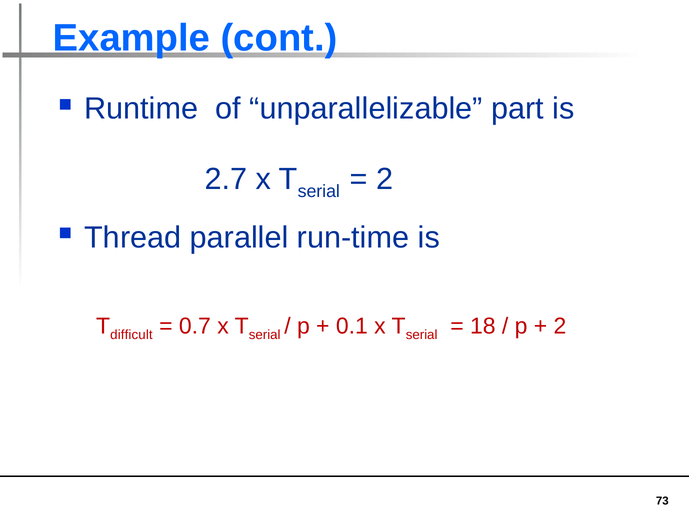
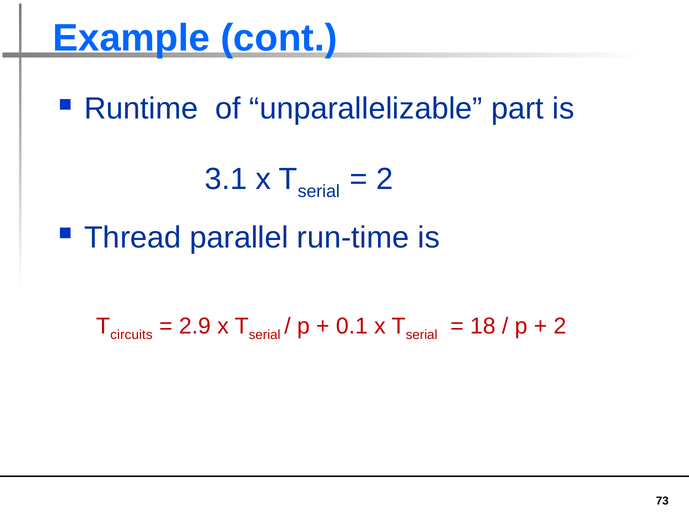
2.7: 2.7 -> 3.1 (226, 179)
difficult: difficult -> circuits (131, 335)
0.7: 0.7 -> 2.9 (195, 326)
